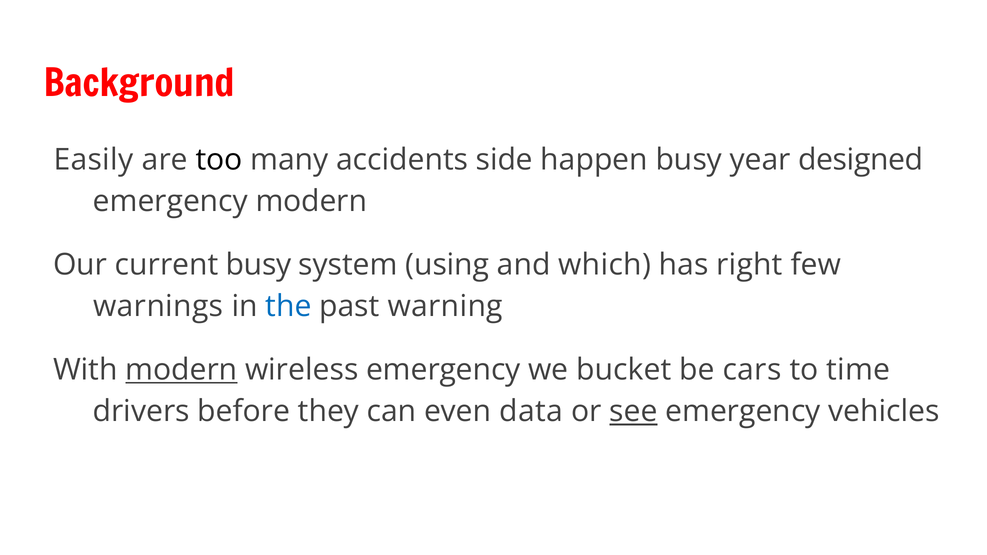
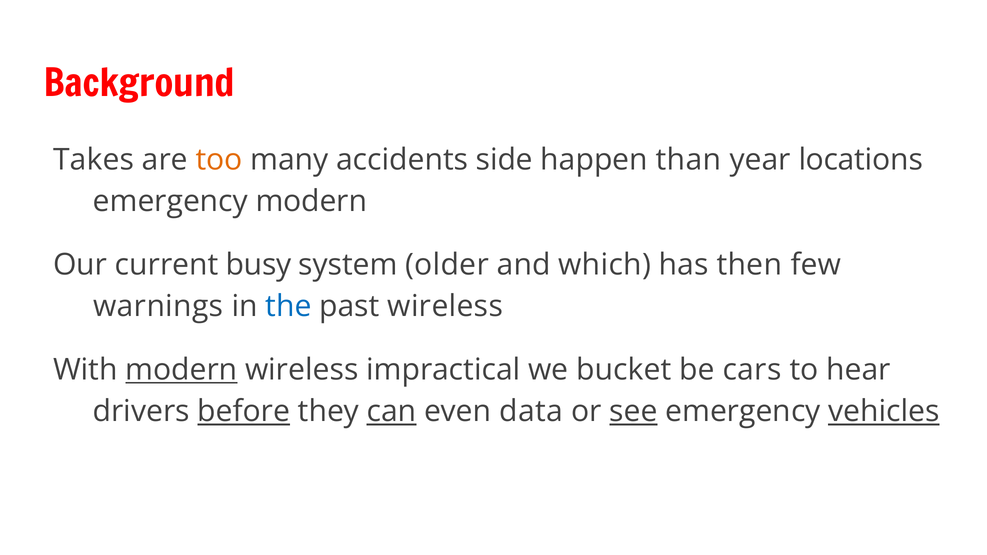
Easily: Easily -> Takes (94, 160)
too colour: black -> orange (219, 160)
happen busy: busy -> than (689, 160)
designed: designed -> locations (861, 160)
using: using -> older (447, 265)
right: right -> then (749, 265)
past warning: warning -> wireless (445, 307)
wireless emergency: emergency -> impractical (443, 370)
time: time -> hear (859, 370)
before underline: none -> present (244, 412)
can underline: none -> present (392, 412)
vehicles underline: none -> present (884, 412)
